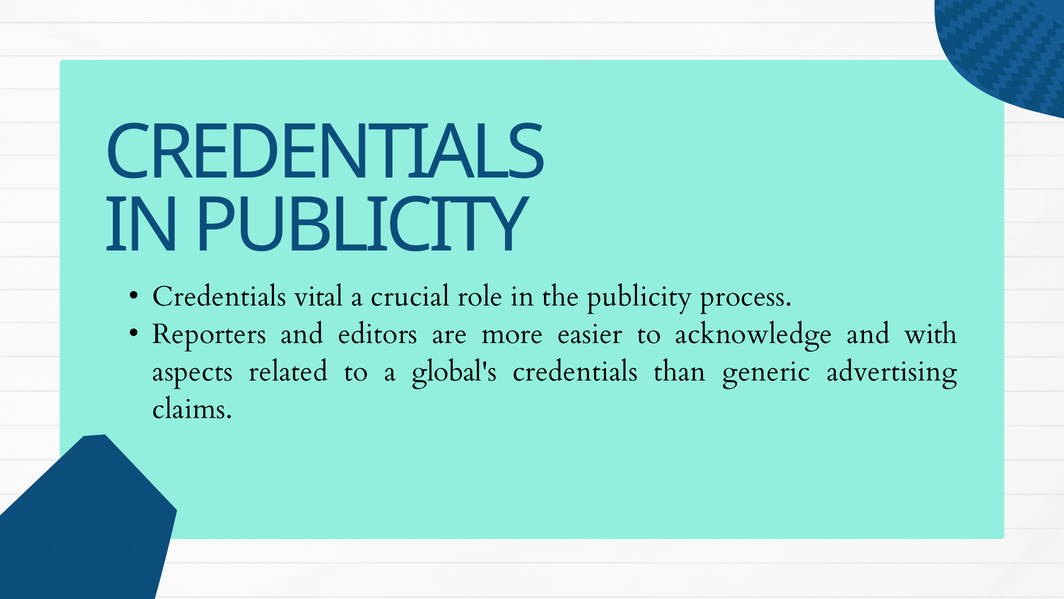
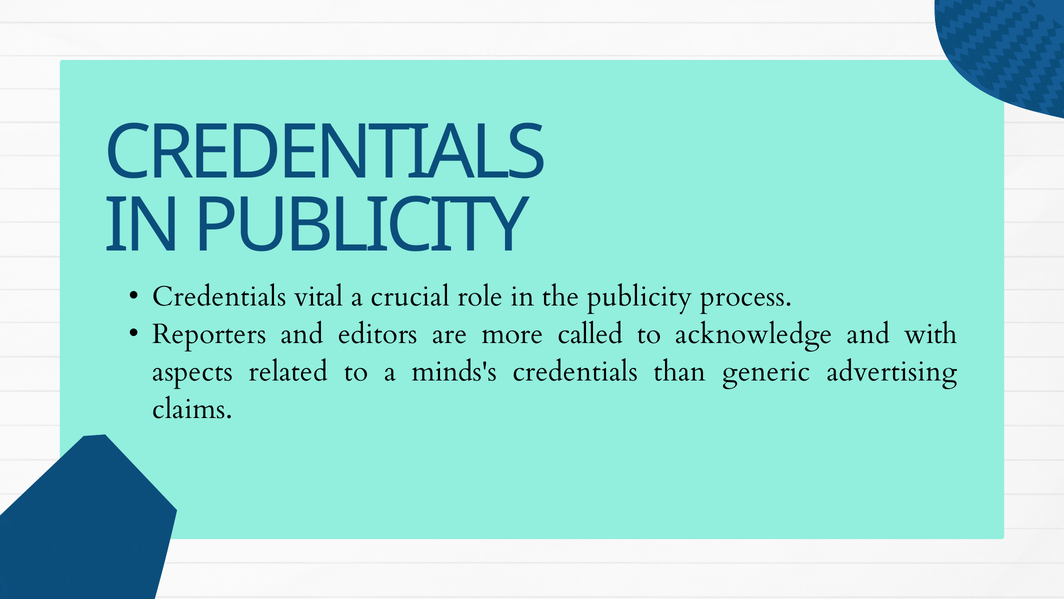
easier: easier -> called (590, 334)
global's: global's -> minds's (454, 371)
